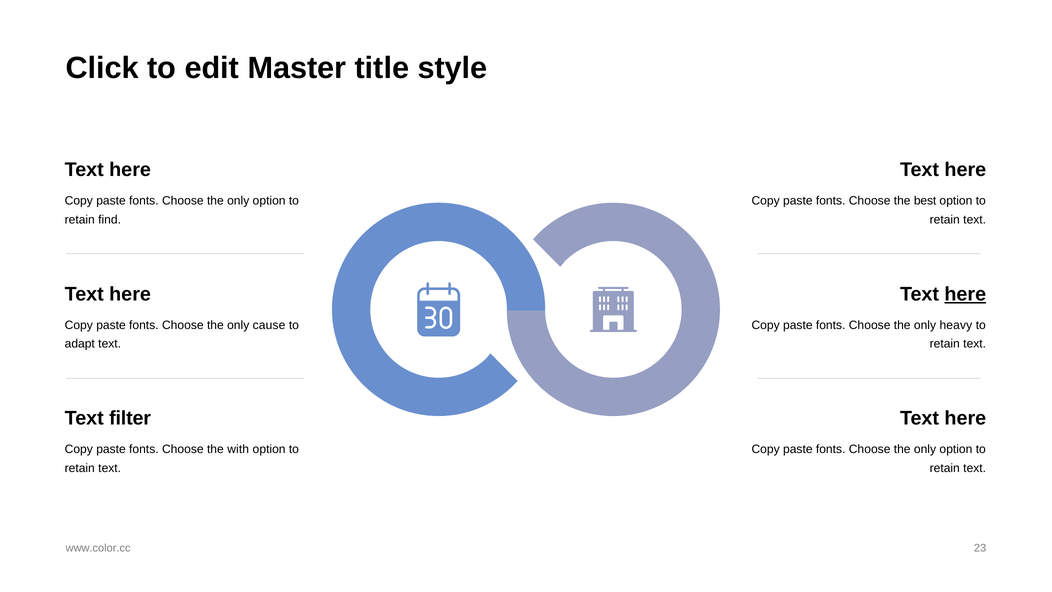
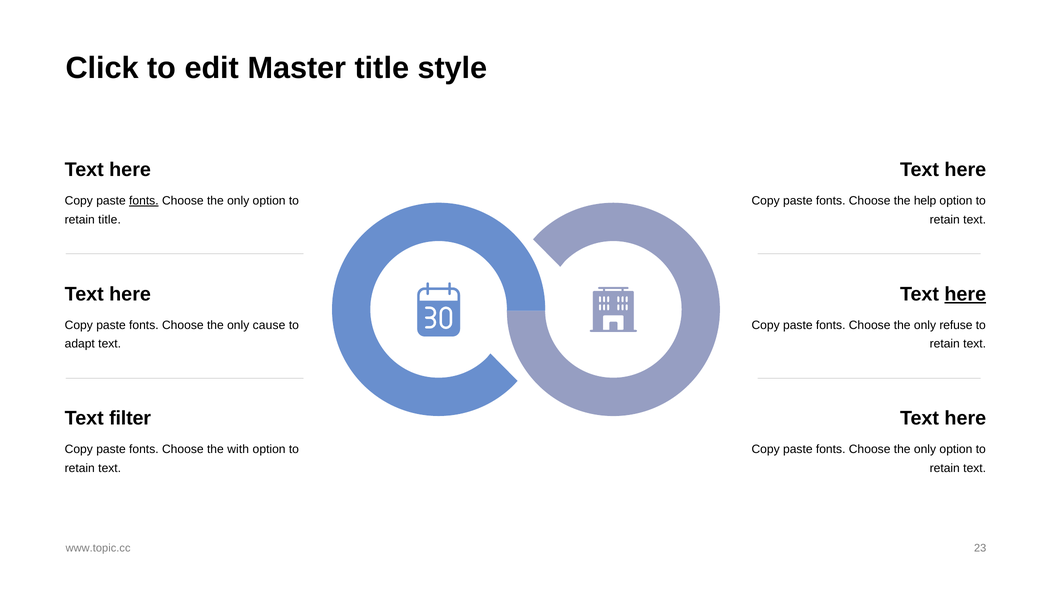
fonts underline: none -> present (144, 201)
best: best -> help (925, 201)
retain find: find -> title (110, 220)
heavy: heavy -> refuse (956, 325)
www.color.cc: www.color.cc -> www.topic.cc (98, 548)
